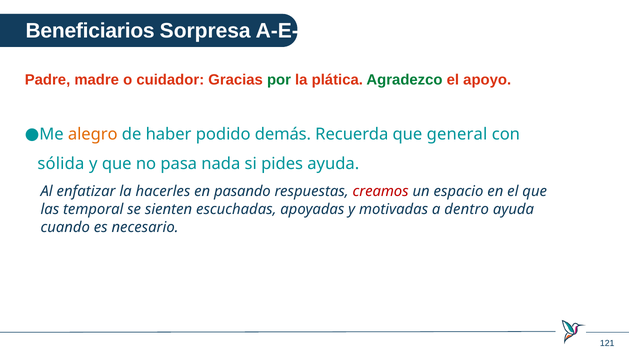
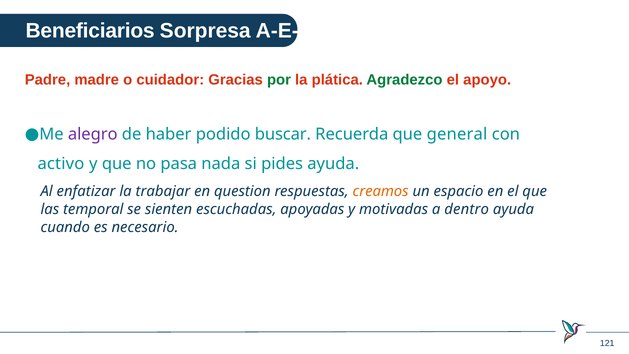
alegro colour: orange -> purple (93, 134)
demás: demás -> buscar (283, 134)
sólida: sólida -> activo (61, 164)
hacerles: hacerles -> trabajar (163, 191)
pasando: pasando -> question (242, 191)
creamos colour: red -> orange (381, 191)
